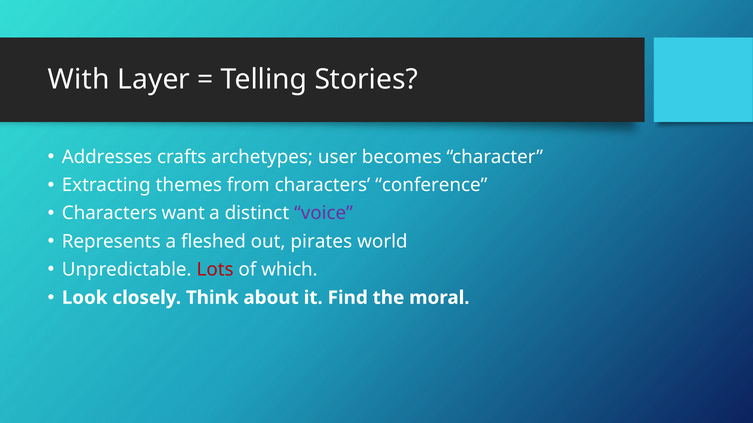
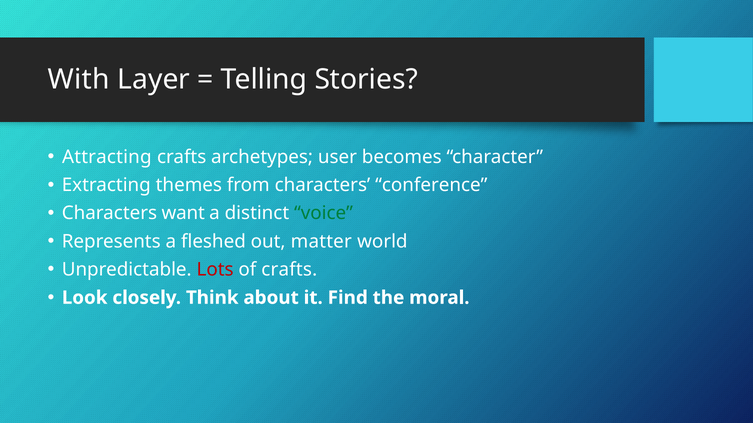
Addresses: Addresses -> Attracting (107, 157)
voice colour: purple -> green (323, 214)
pirates: pirates -> matter (321, 242)
of which: which -> crafts (289, 270)
